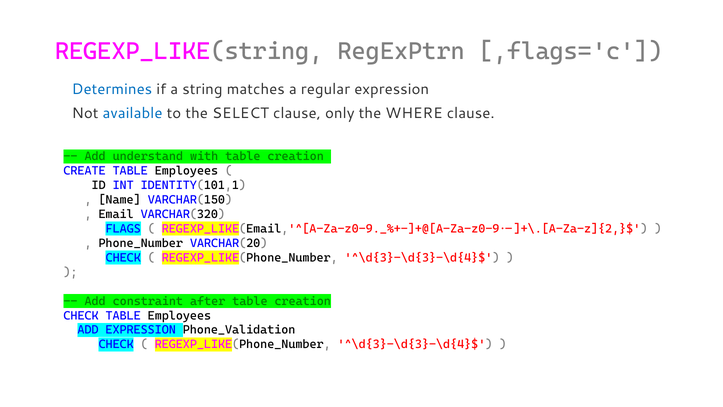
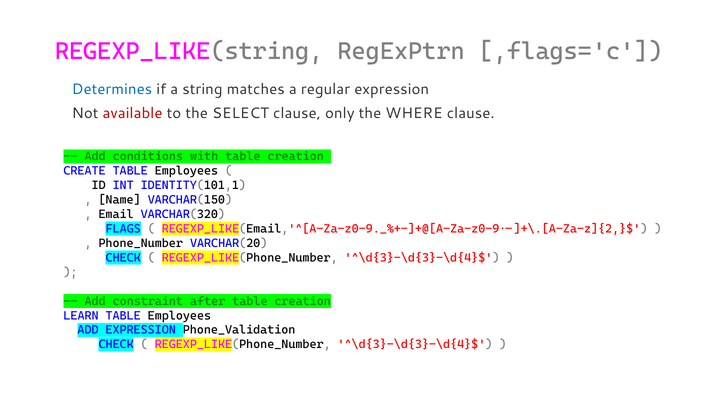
available colour: blue -> red (133, 113)
understand: understand -> conditions (148, 156)
CHECK: CHECK -> LEARN (81, 315)
